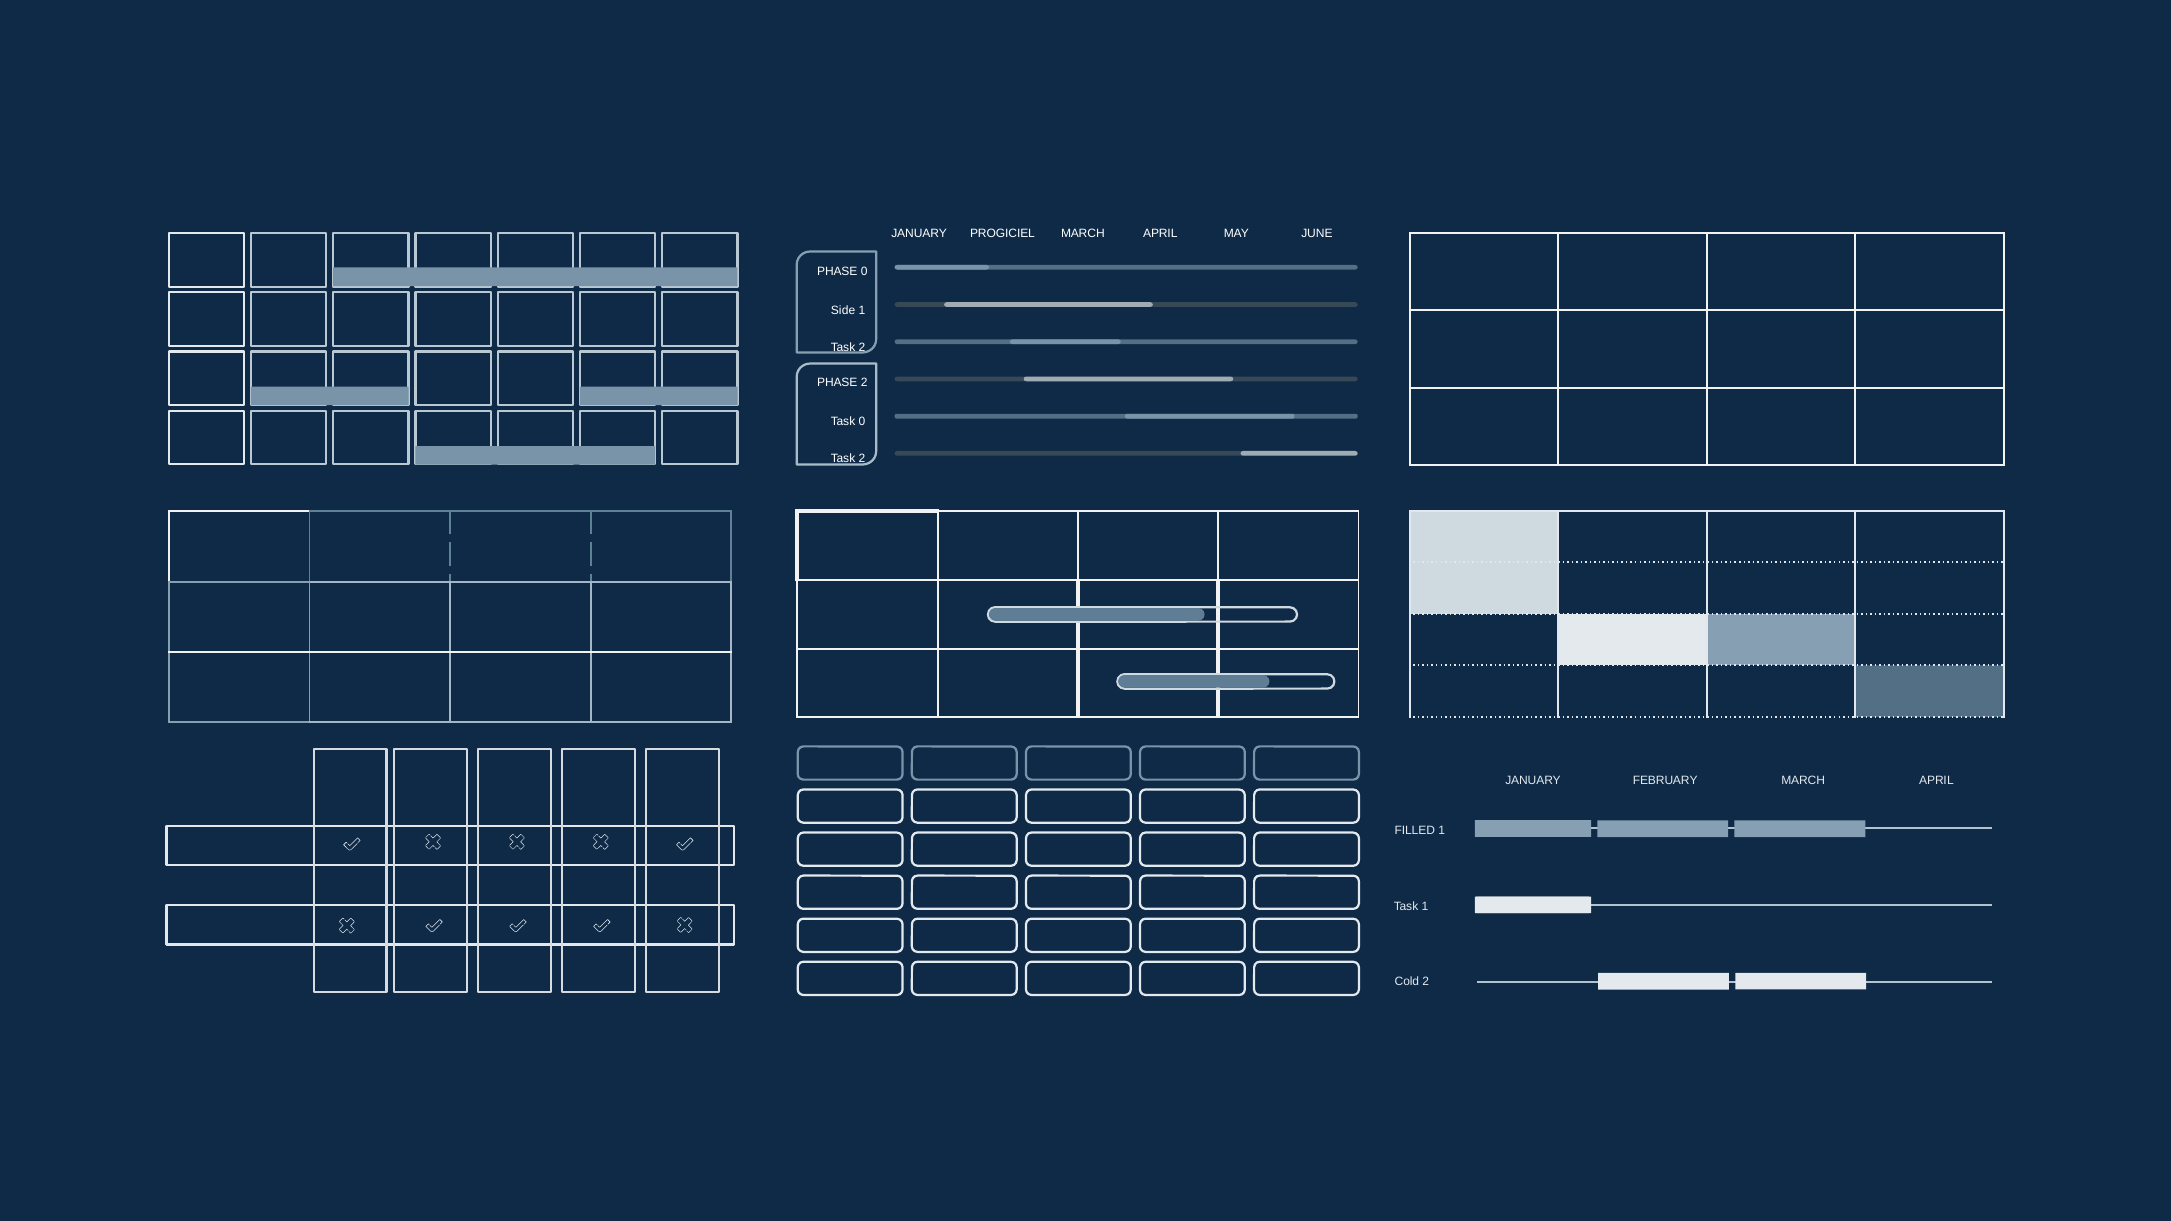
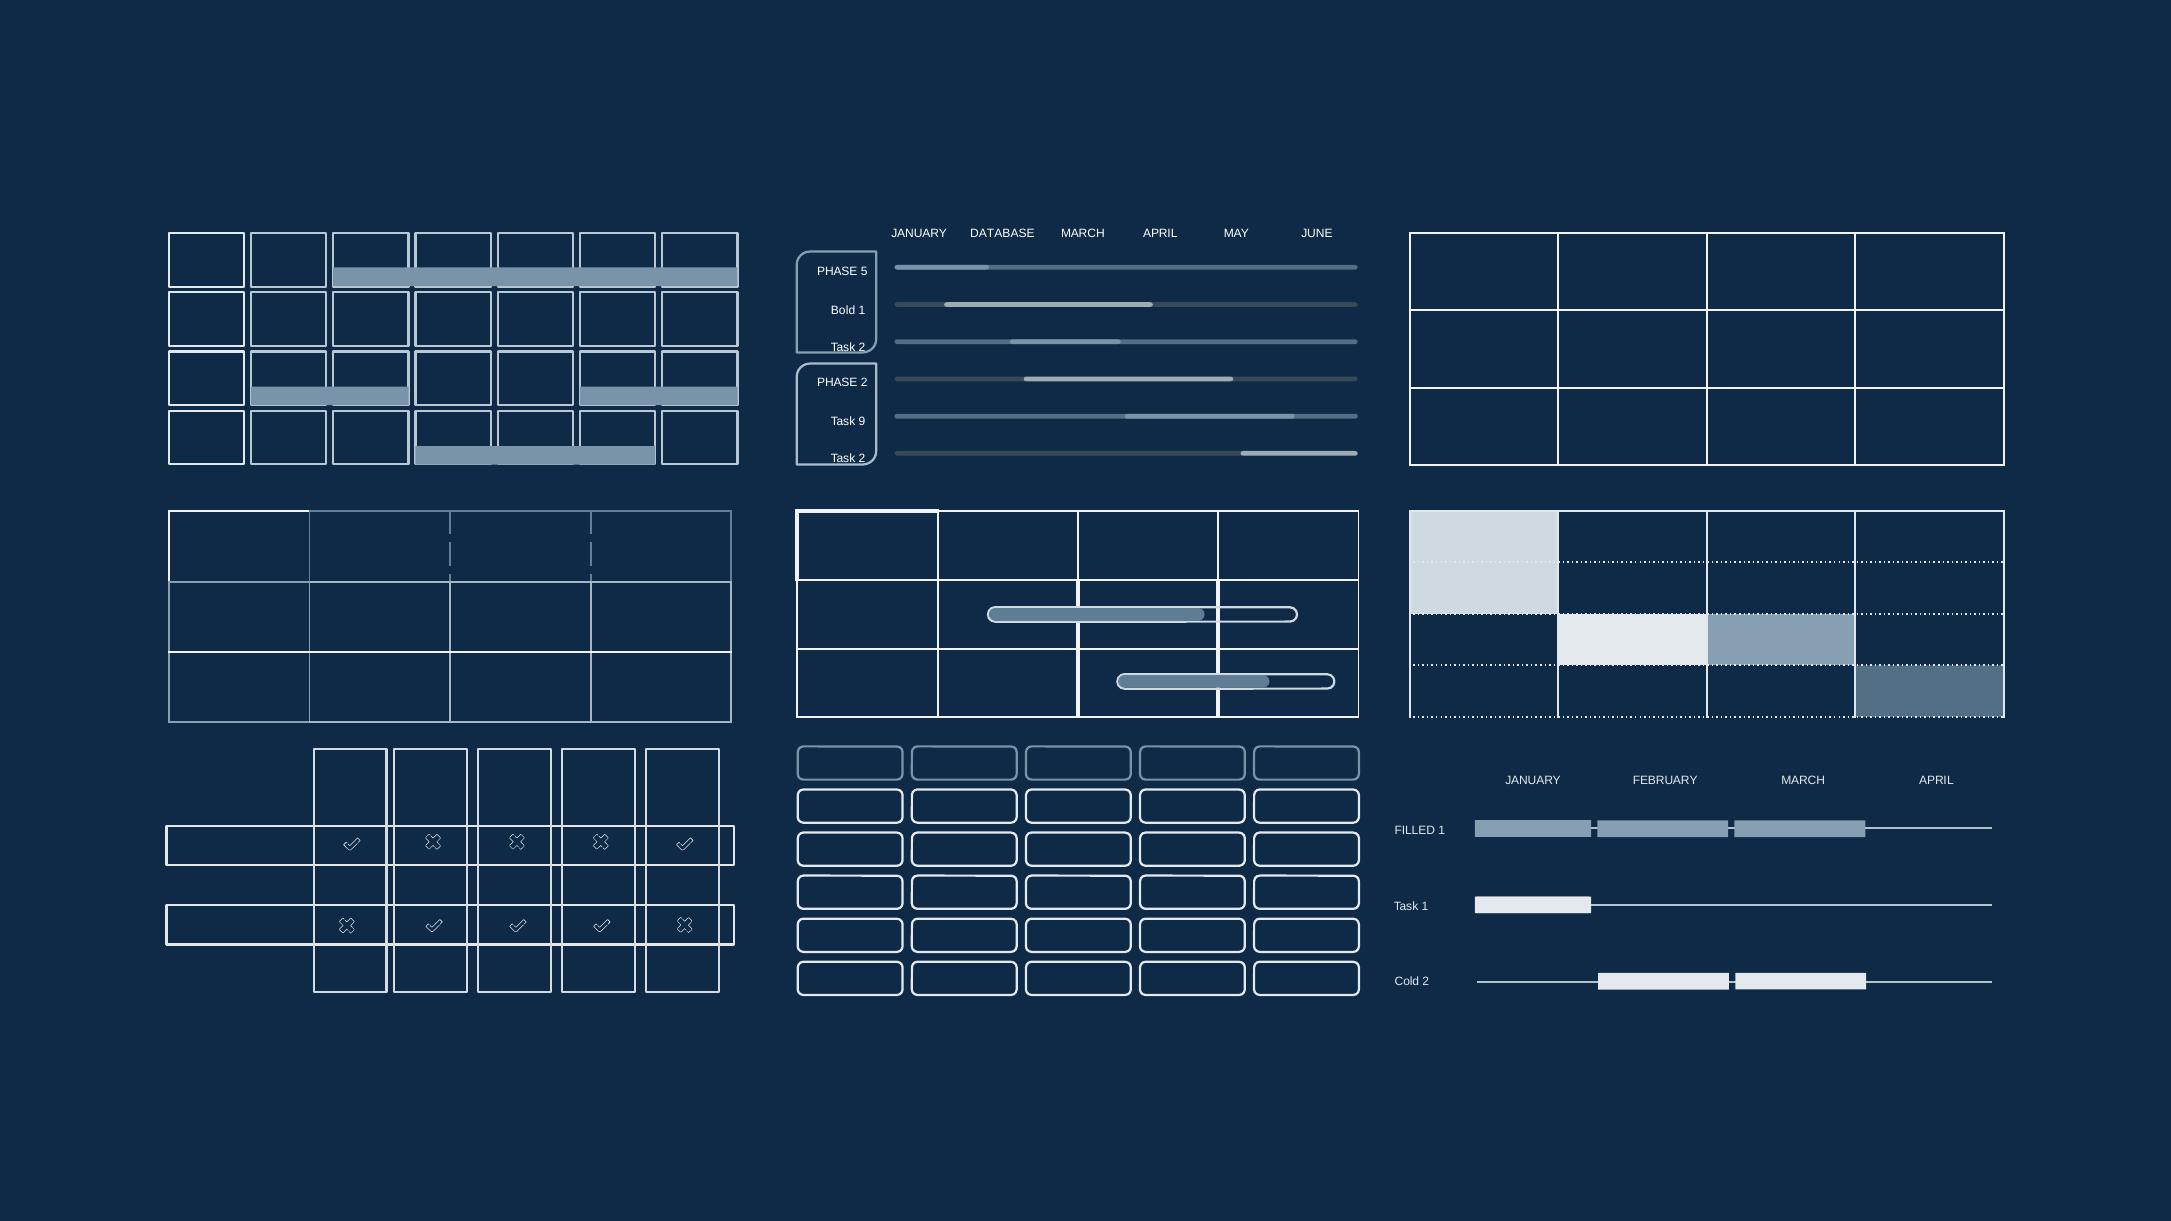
PROGICIEL: PROGICIEL -> DATABASE (1002, 234)
PHASE 0: 0 -> 5 (864, 272)
Side: Side -> Bold (843, 310)
Task 0: 0 -> 9 (862, 422)
